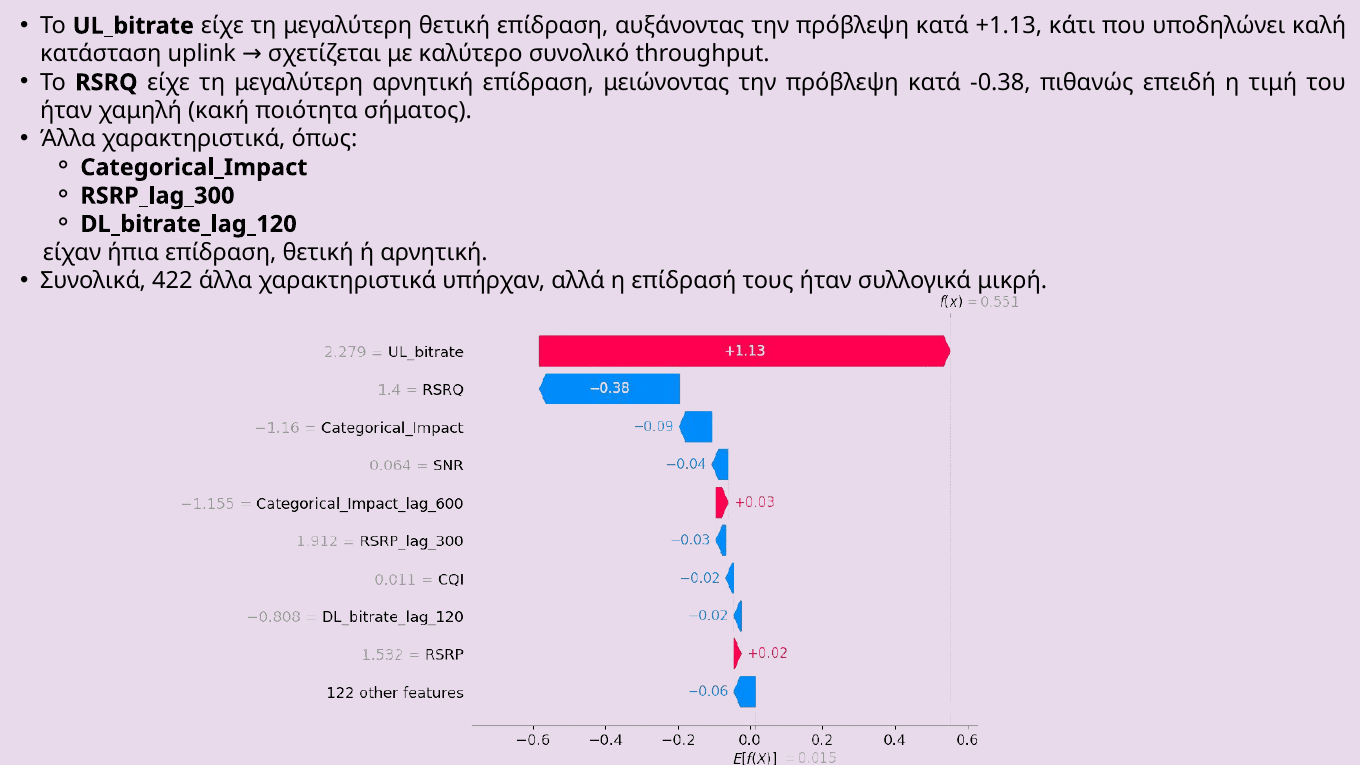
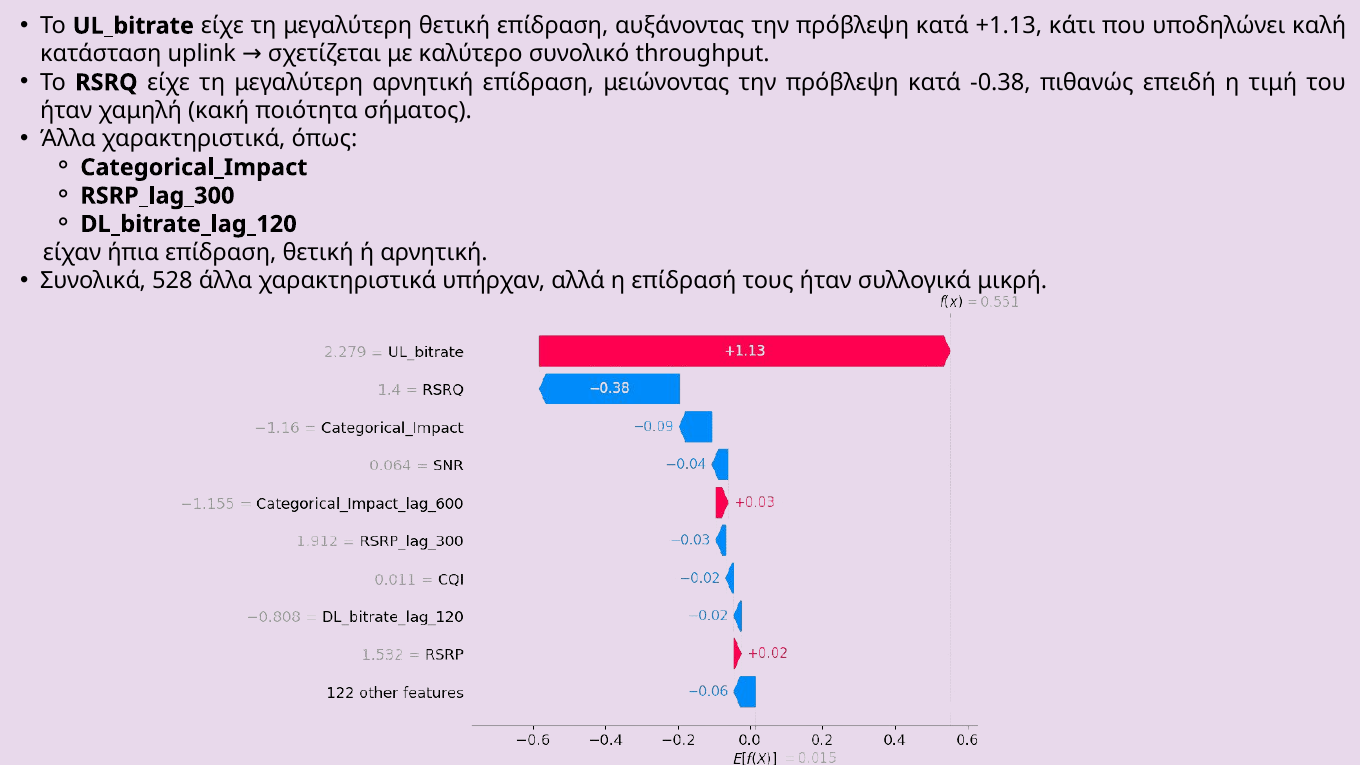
422: 422 -> 528 (172, 281)
